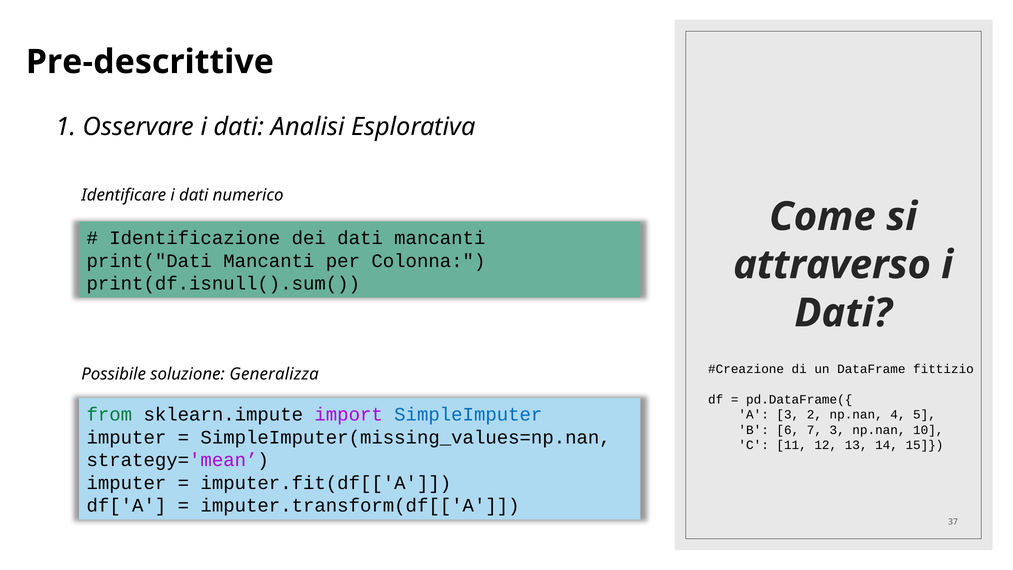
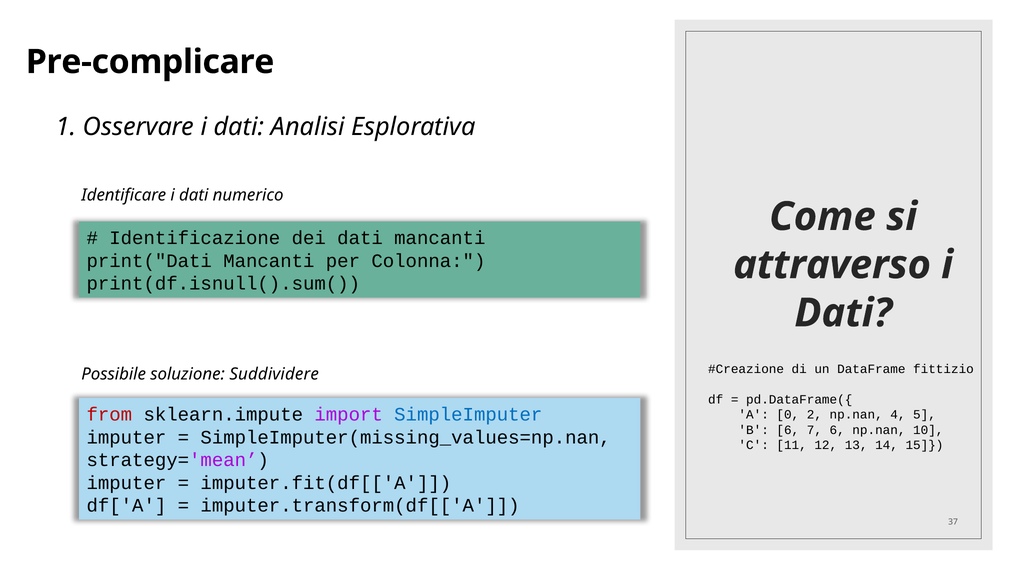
Pre-descrittive: Pre-descrittive -> Pre-complicare (150, 62)
Generalizza: Generalizza -> Suddividere (274, 374)
from colour: green -> red (109, 414)
A 3: 3 -> 0 (788, 415)
7 3: 3 -> 6 (837, 430)
